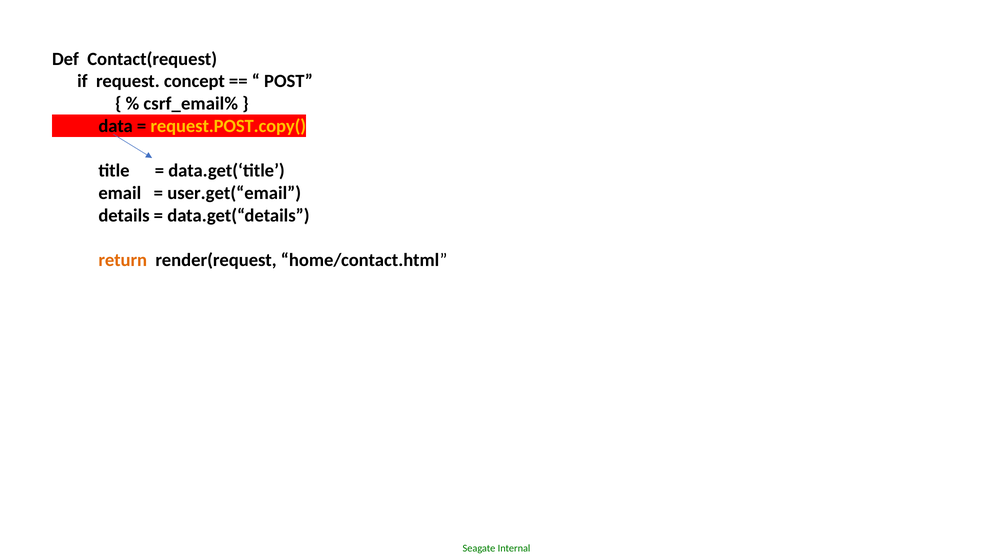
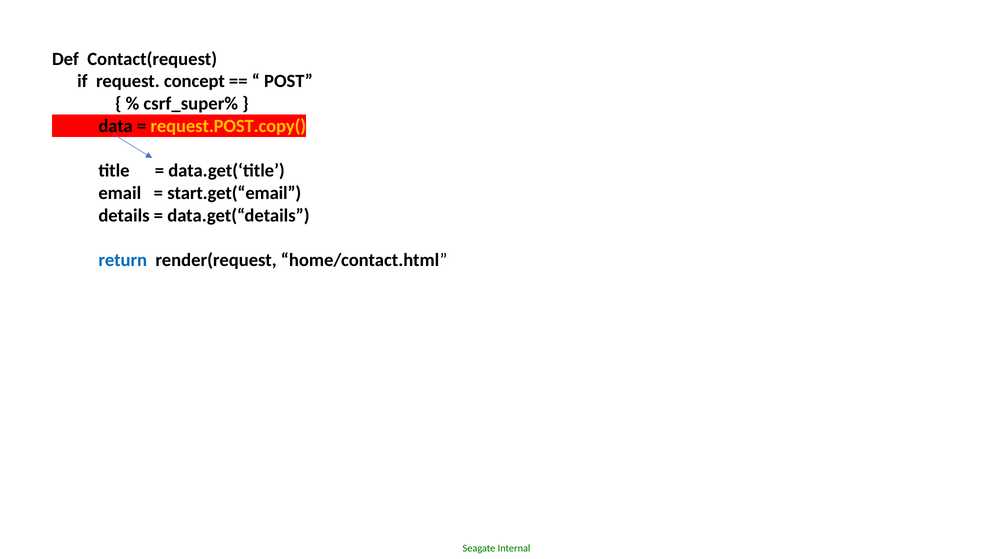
csrf_email%: csrf_email% -> csrf_super% (191, 104)
user.get(“email: user.get(“email -> start.get(“email (234, 193)
return colour: orange -> blue (123, 260)
